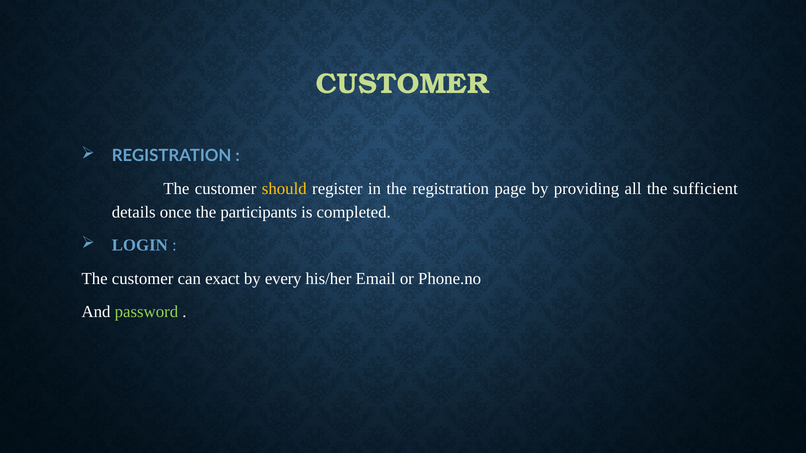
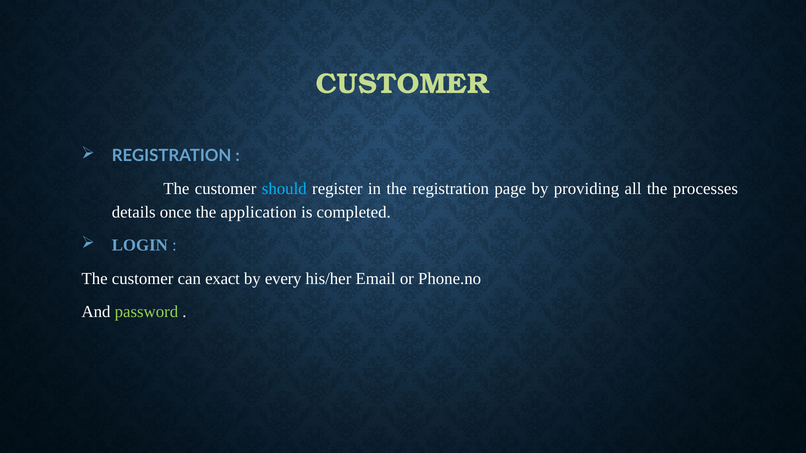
should colour: yellow -> light blue (284, 189)
sufficient: sufficient -> processes (705, 189)
participants: participants -> application (259, 212)
